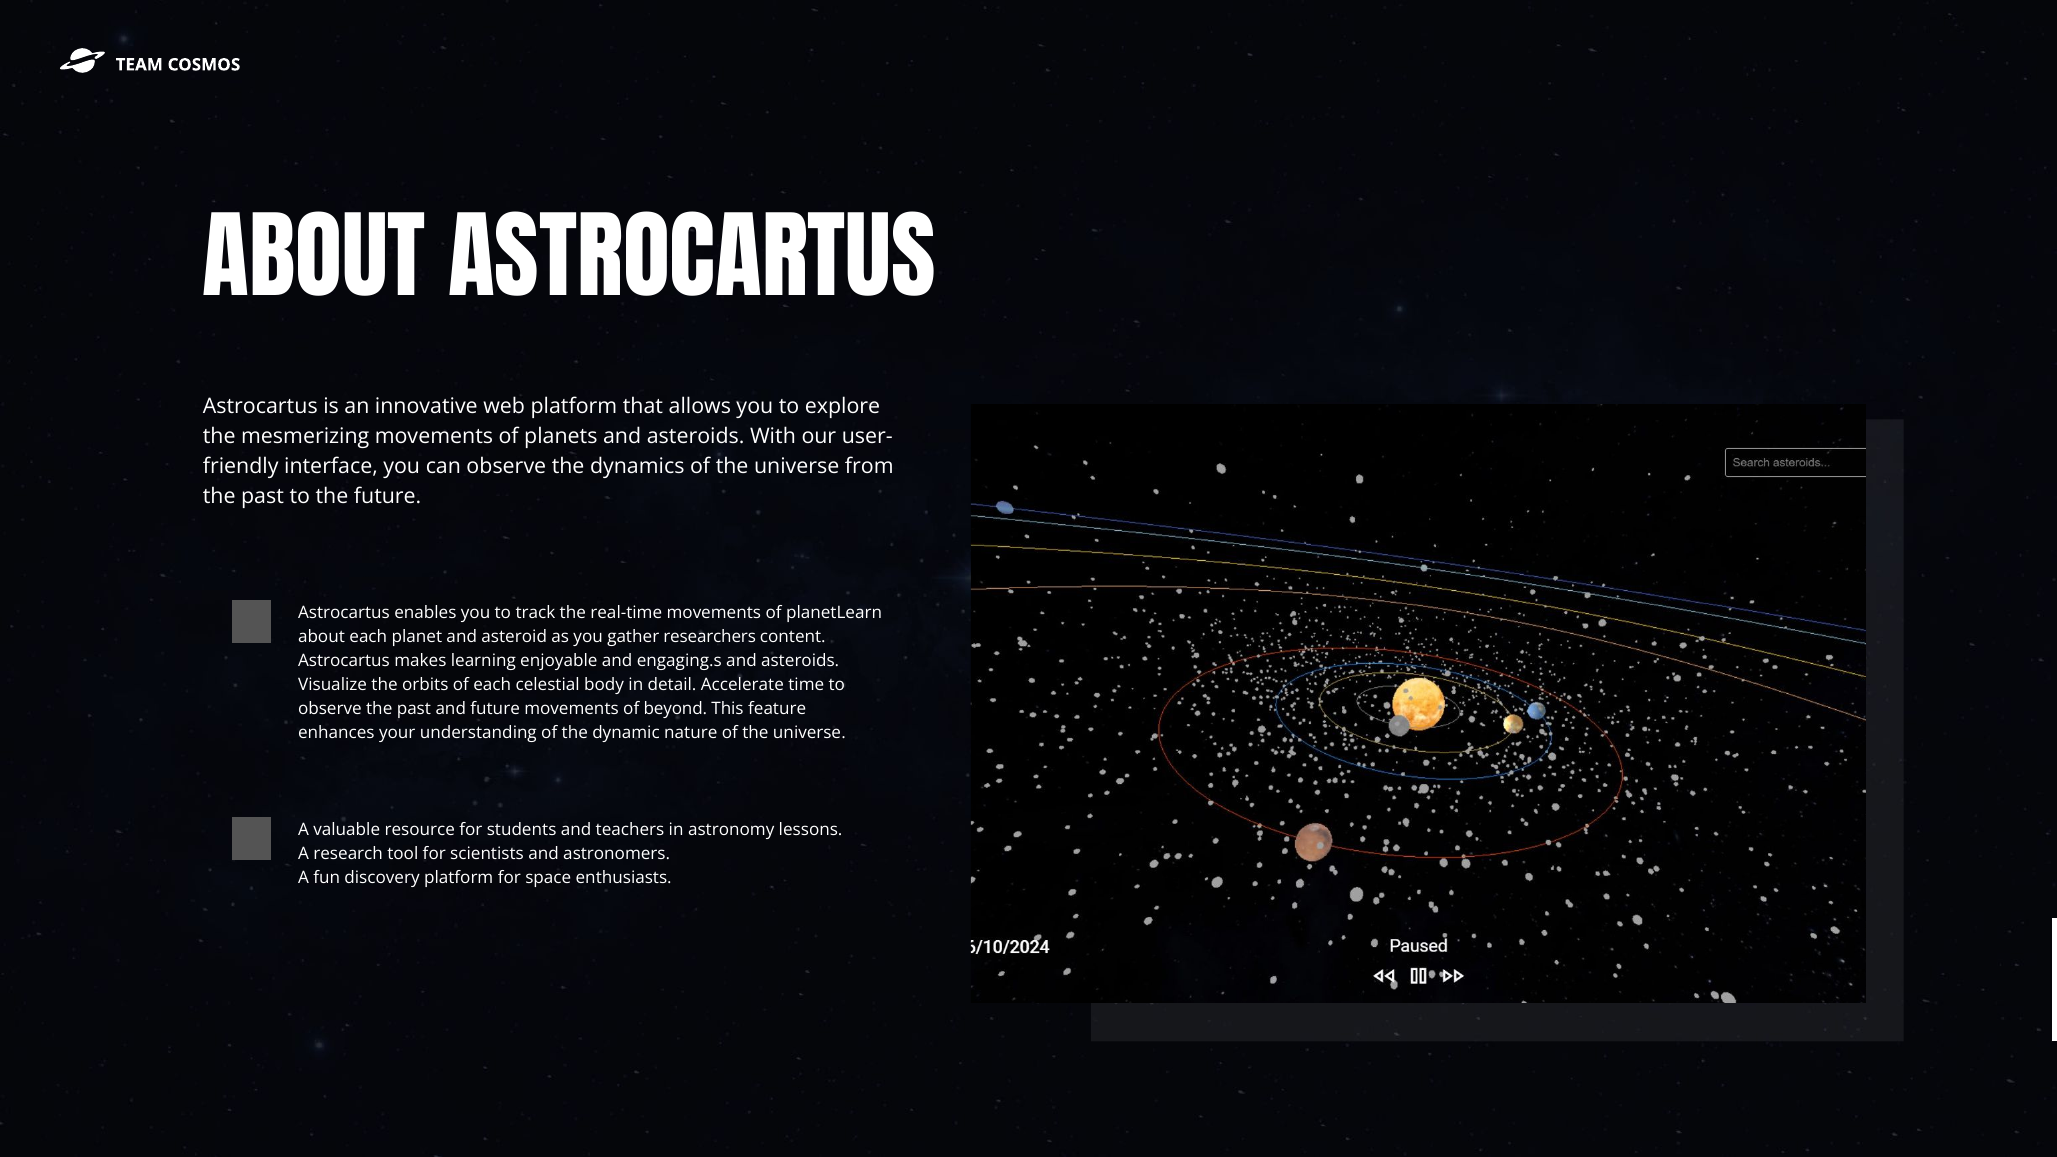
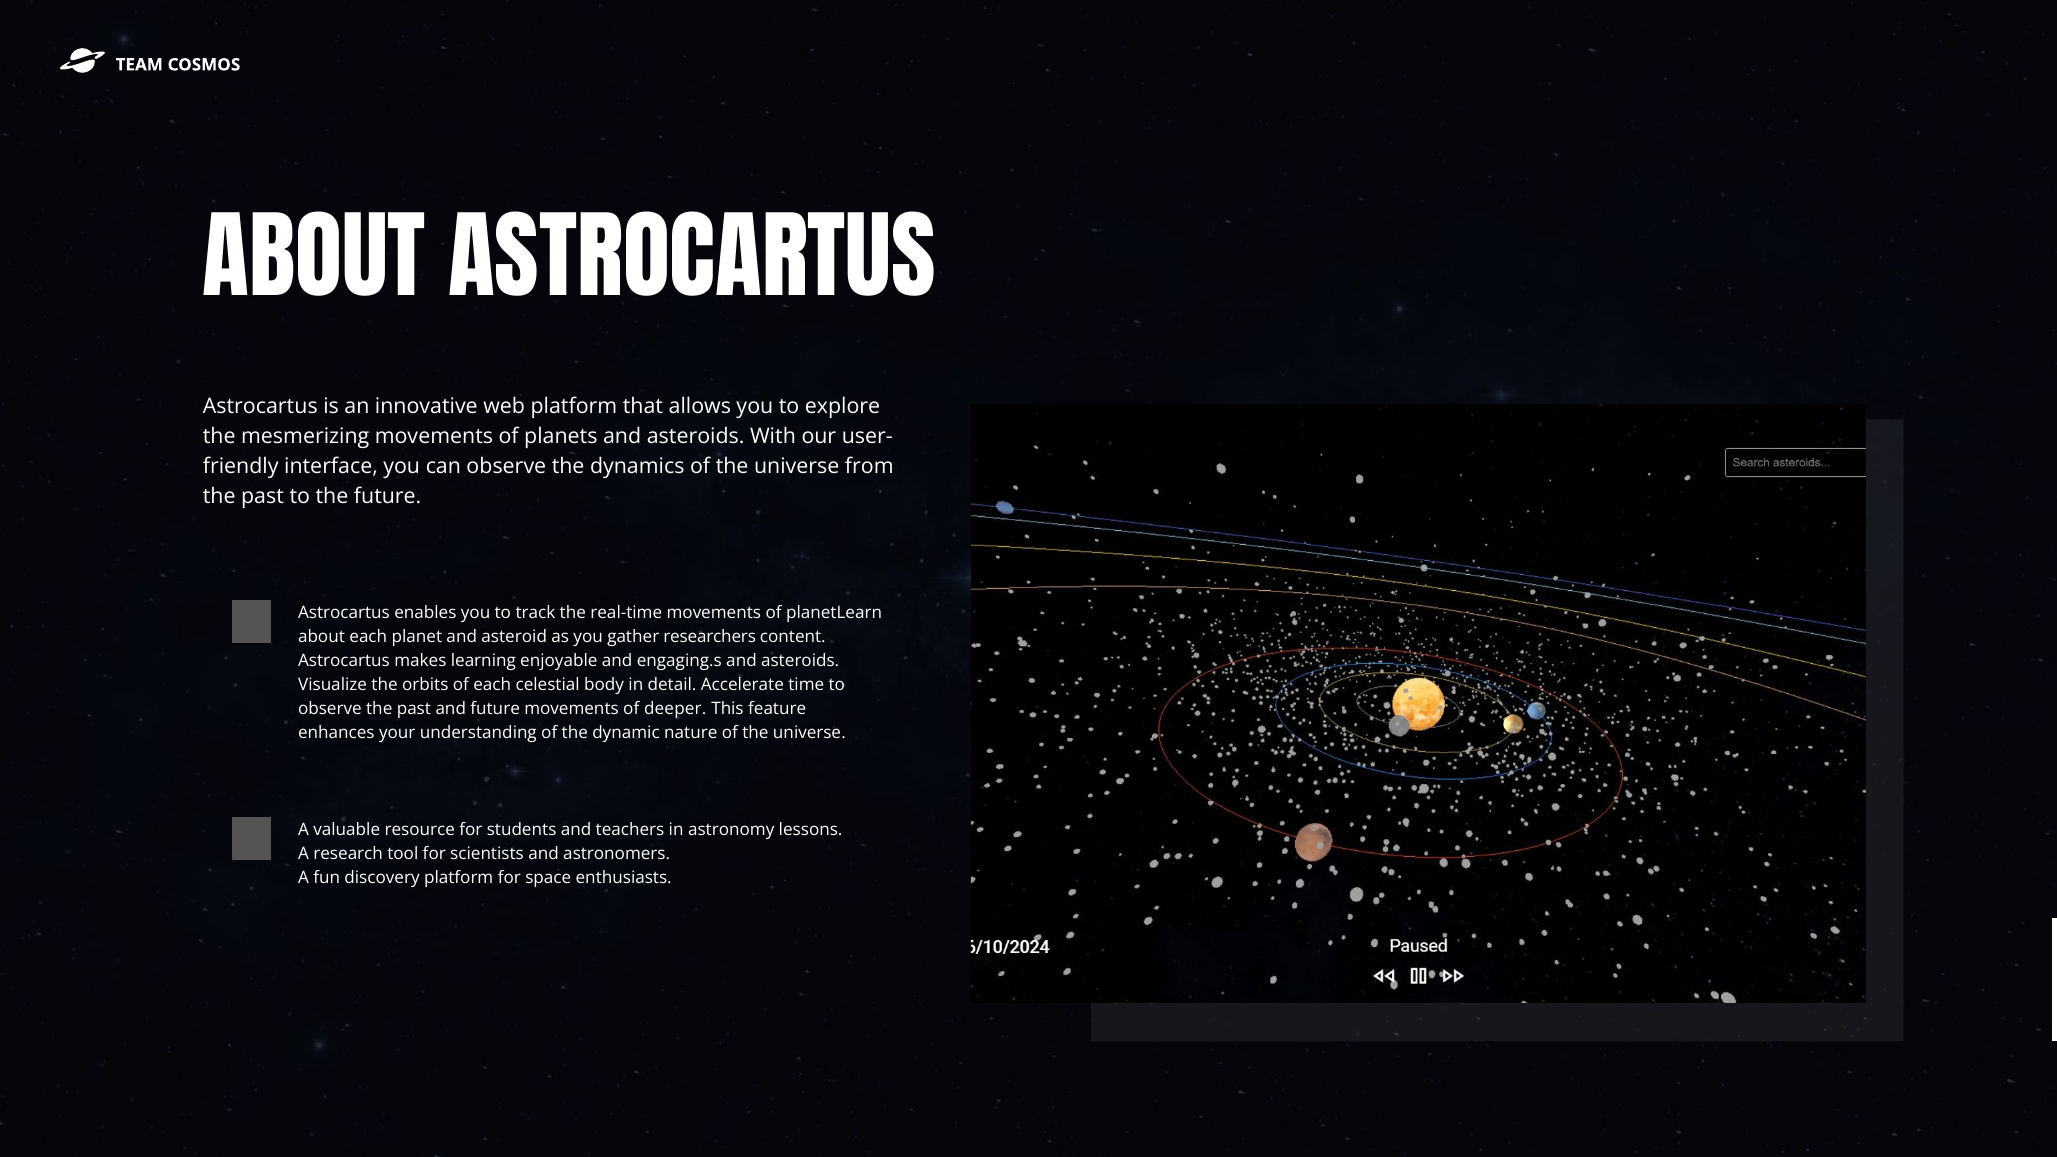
beyond: beyond -> deeper (675, 709)
